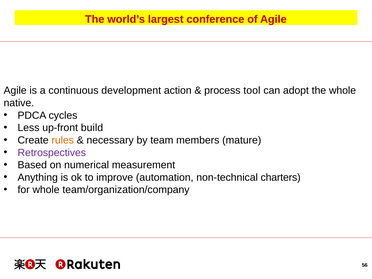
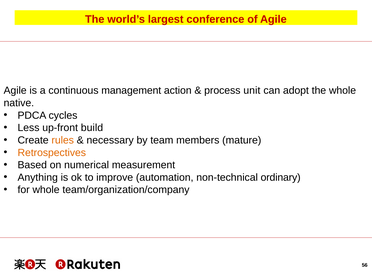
development: development -> management (131, 91)
tool: tool -> unit (252, 91)
Retrospectives colour: purple -> orange (52, 153)
charters: charters -> ordinary (281, 177)
